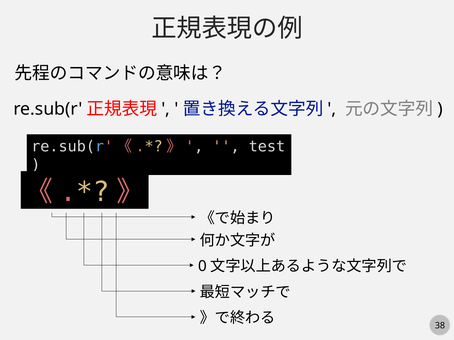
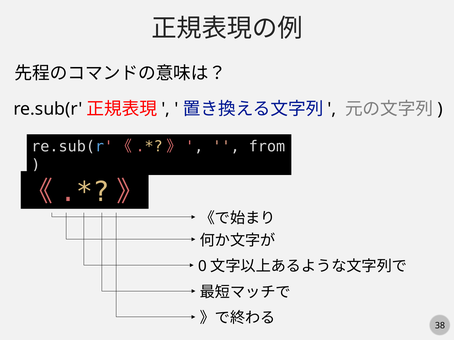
test: test -> from (267, 147)
